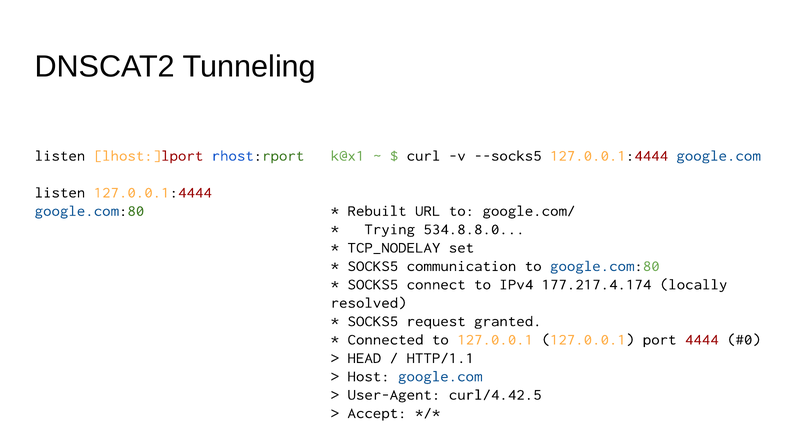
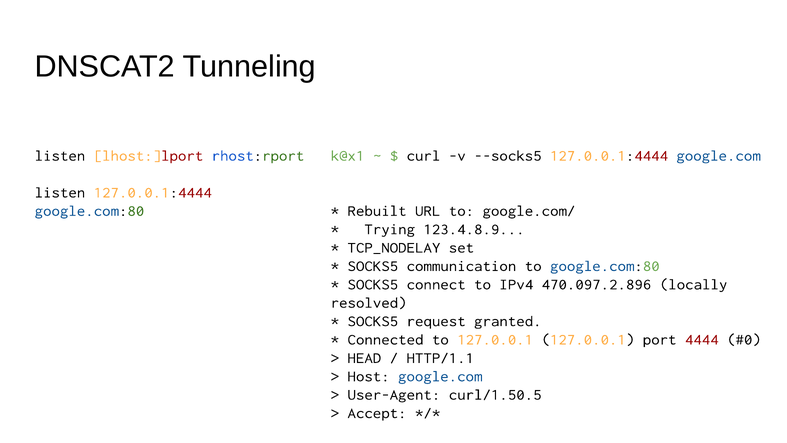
534.8.8.0: 534.8.8.0 -> 123.4.8.9 (474, 229)
177.217.4.174: 177.217.4.174 -> 470.097.2.896 (596, 284)
curl/4.42.5: curl/4.42.5 -> curl/1.50.5 (495, 394)
